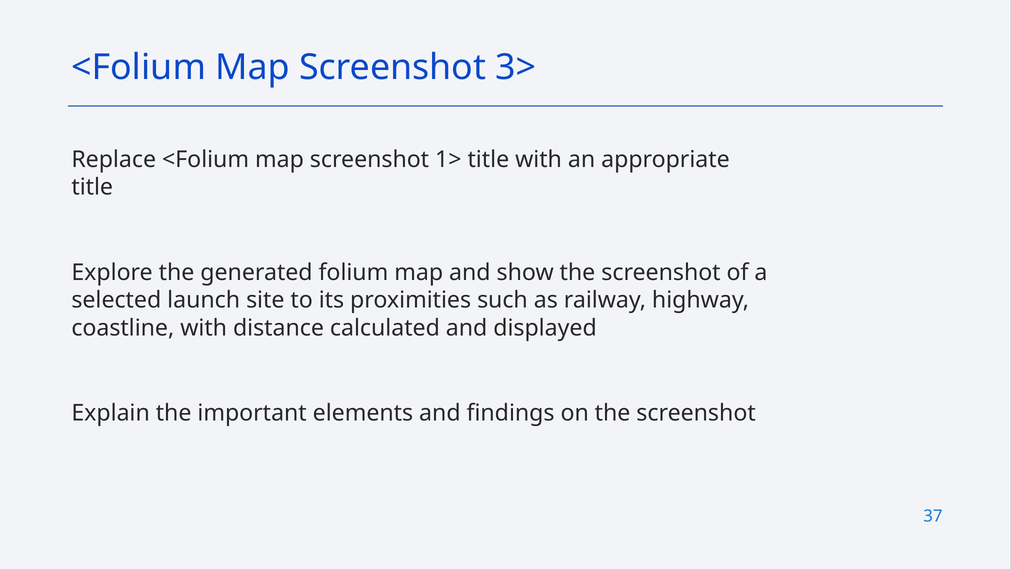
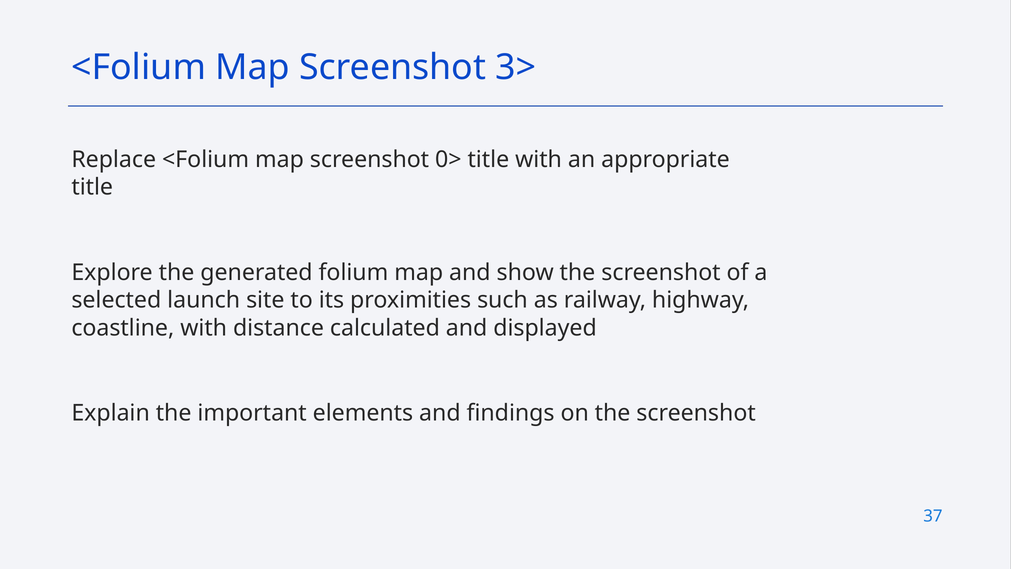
1>: 1> -> 0> (448, 159)
